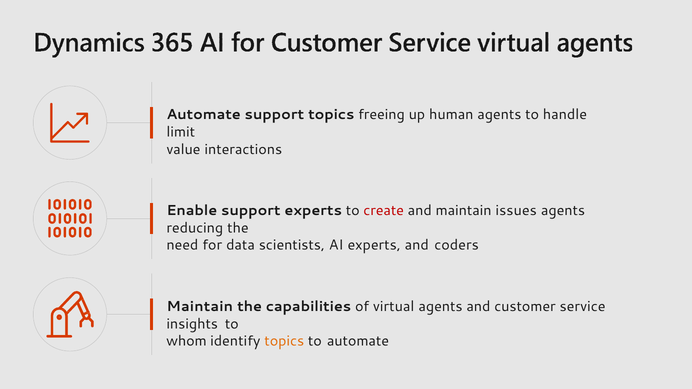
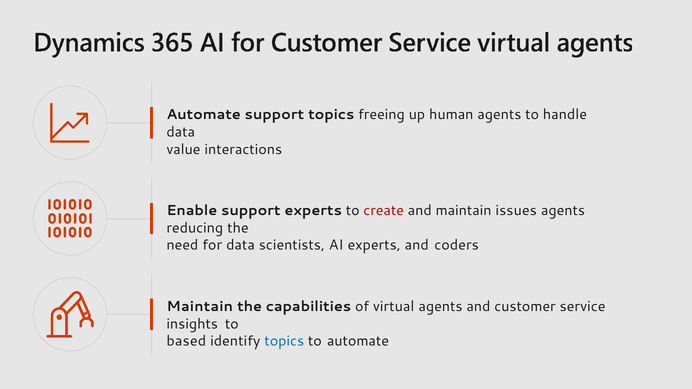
limit: limit -> data (181, 132)
whom: whom -> based (186, 341)
topics colour: orange -> blue (284, 341)
